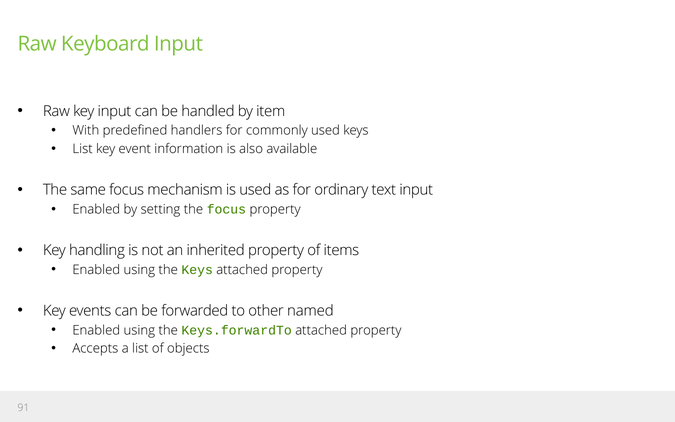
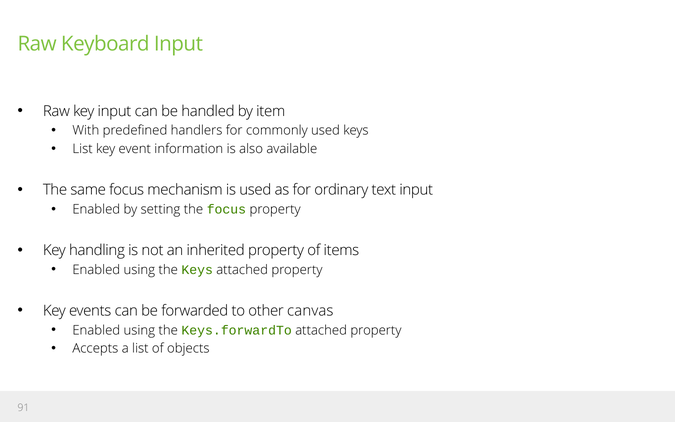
named: named -> canvas (310, 311)
